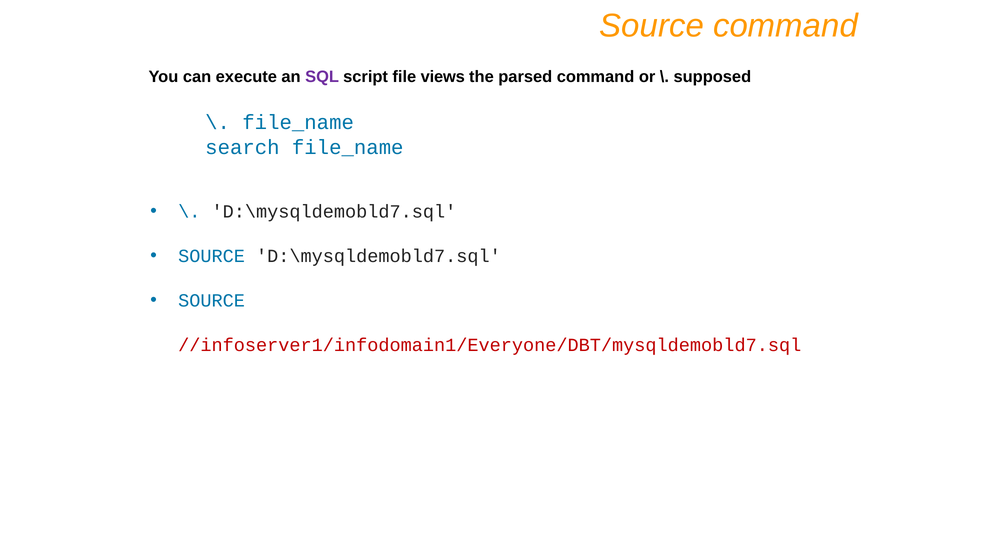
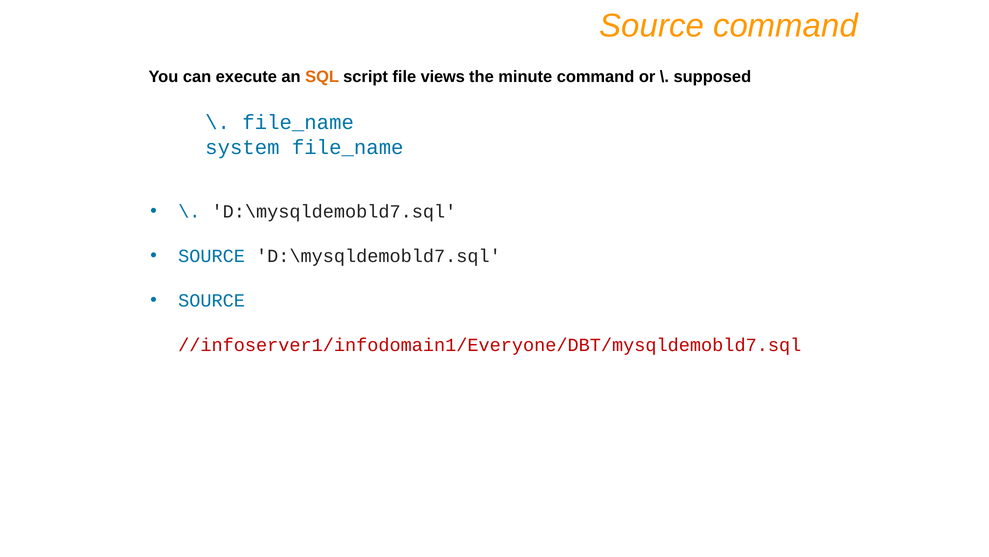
SQL colour: purple -> orange (322, 77)
parsed: parsed -> minute (525, 77)
search: search -> system (242, 147)
